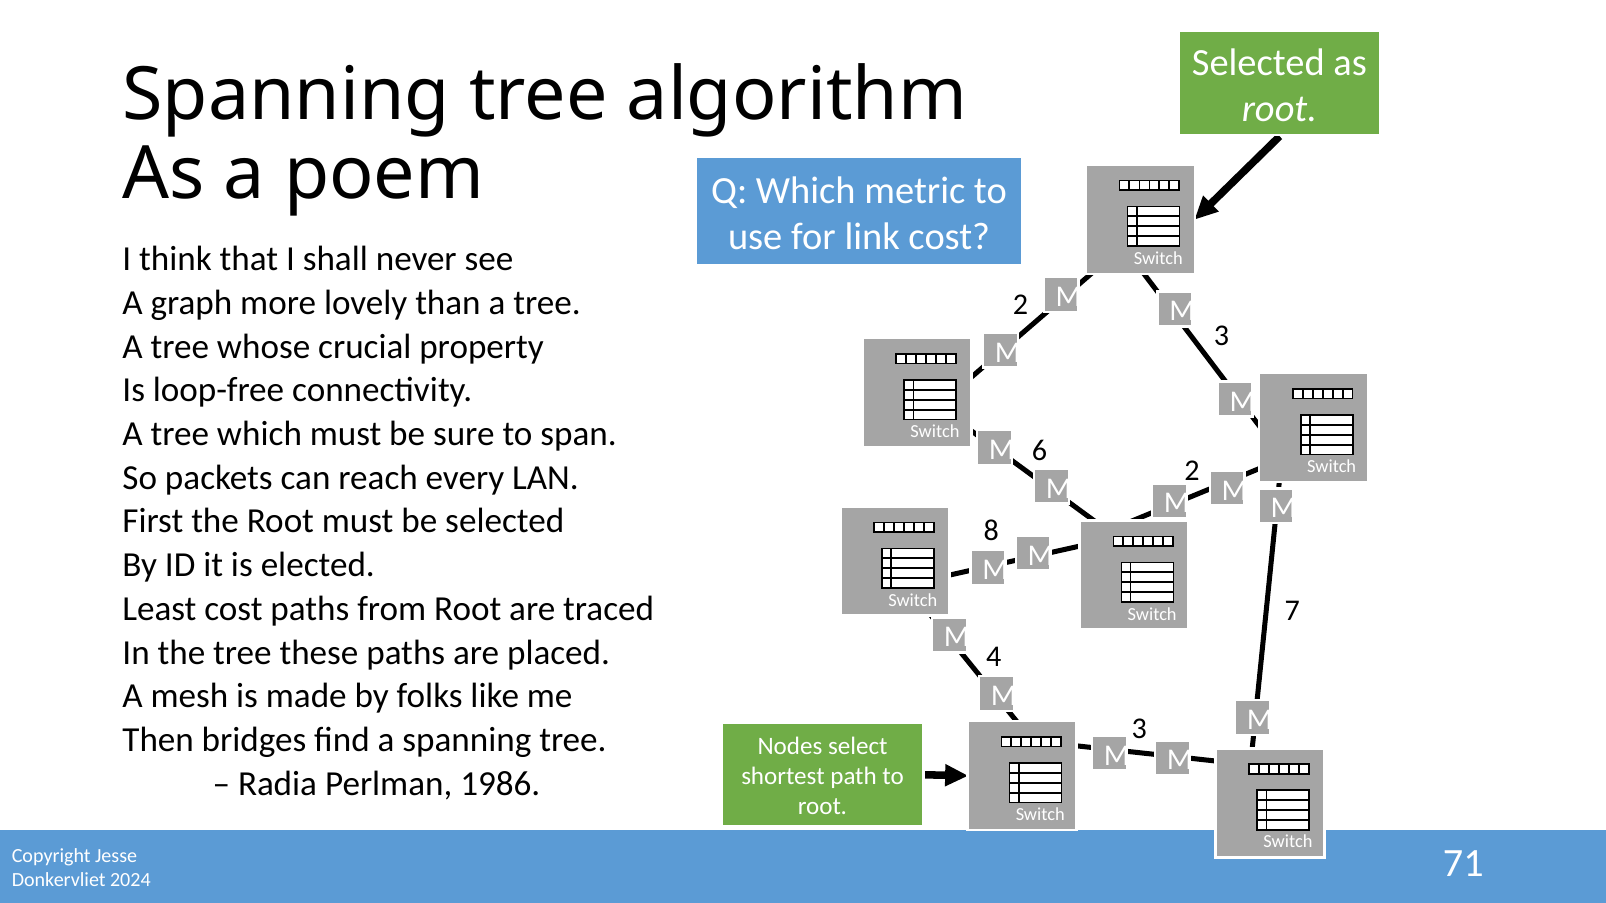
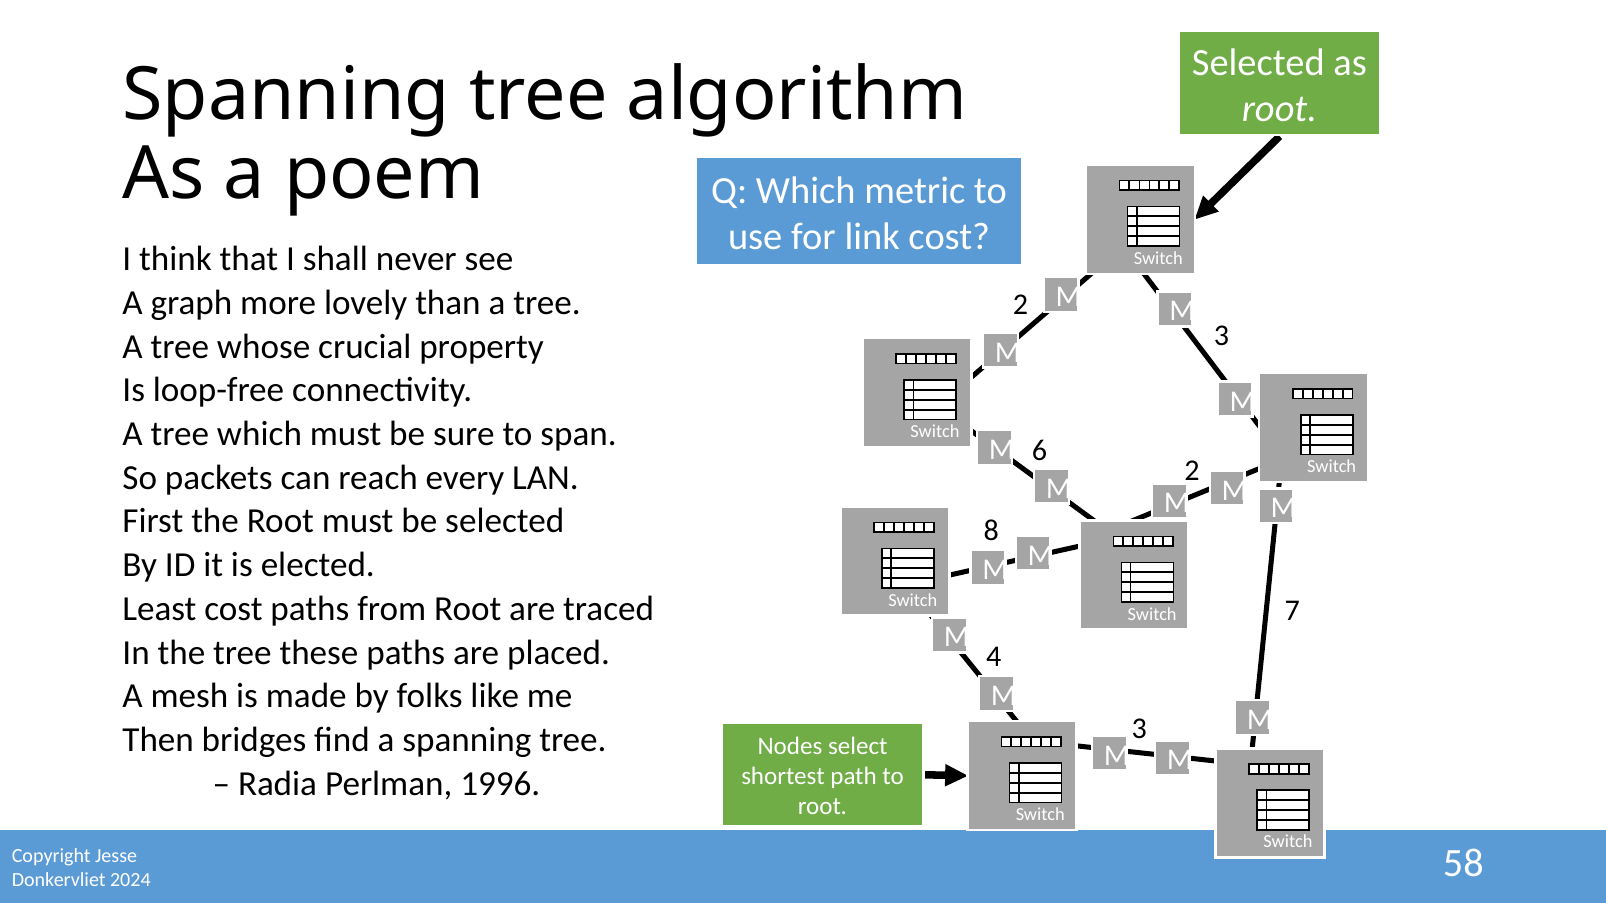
1986: 1986 -> 1996 (500, 784)
71: 71 -> 58 (1463, 864)
